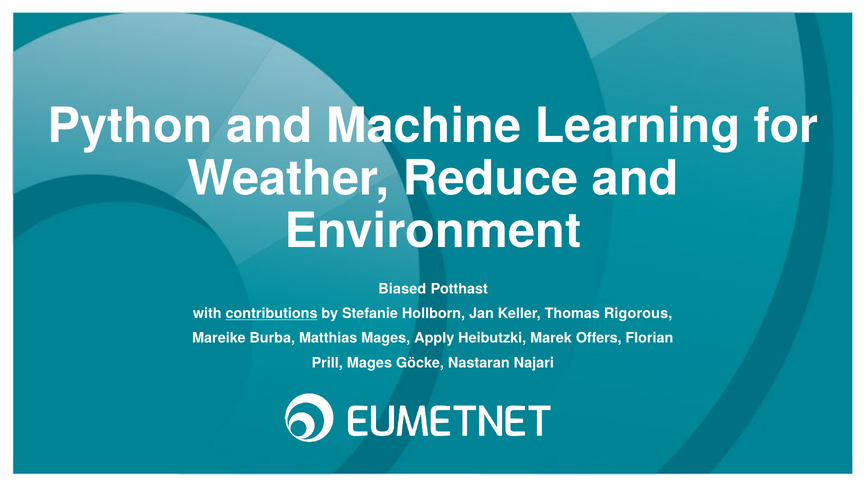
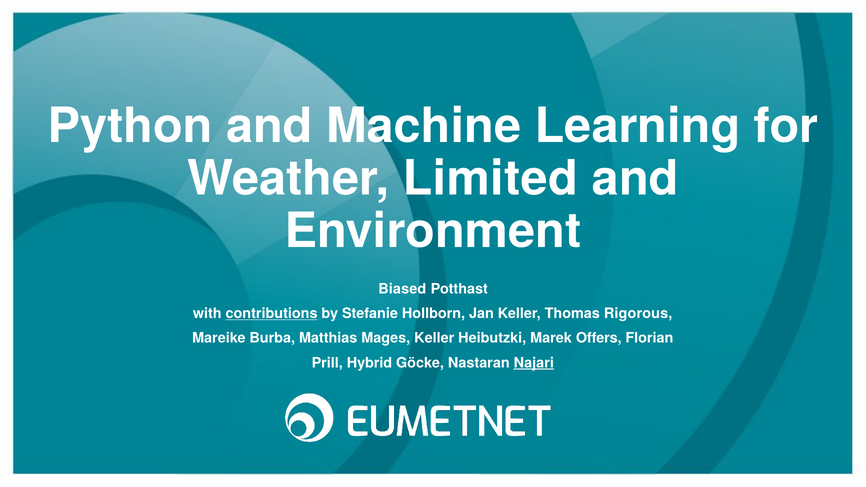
Reduce: Reduce -> Limited (490, 179)
Mages Apply: Apply -> Keller (434, 338)
Prill Mages: Mages -> Hybrid (369, 363)
Najari underline: none -> present (534, 363)
